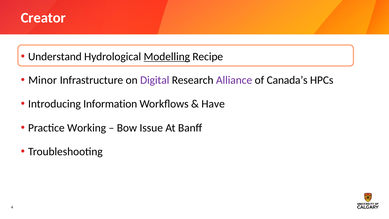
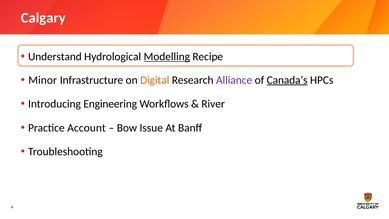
Creator: Creator -> Calgary (43, 18)
Digital colour: purple -> orange (155, 80)
Canada’s underline: none -> present (287, 80)
Information: Information -> Engineering (110, 104)
Have: Have -> River (213, 104)
Working: Working -> Account (87, 128)
